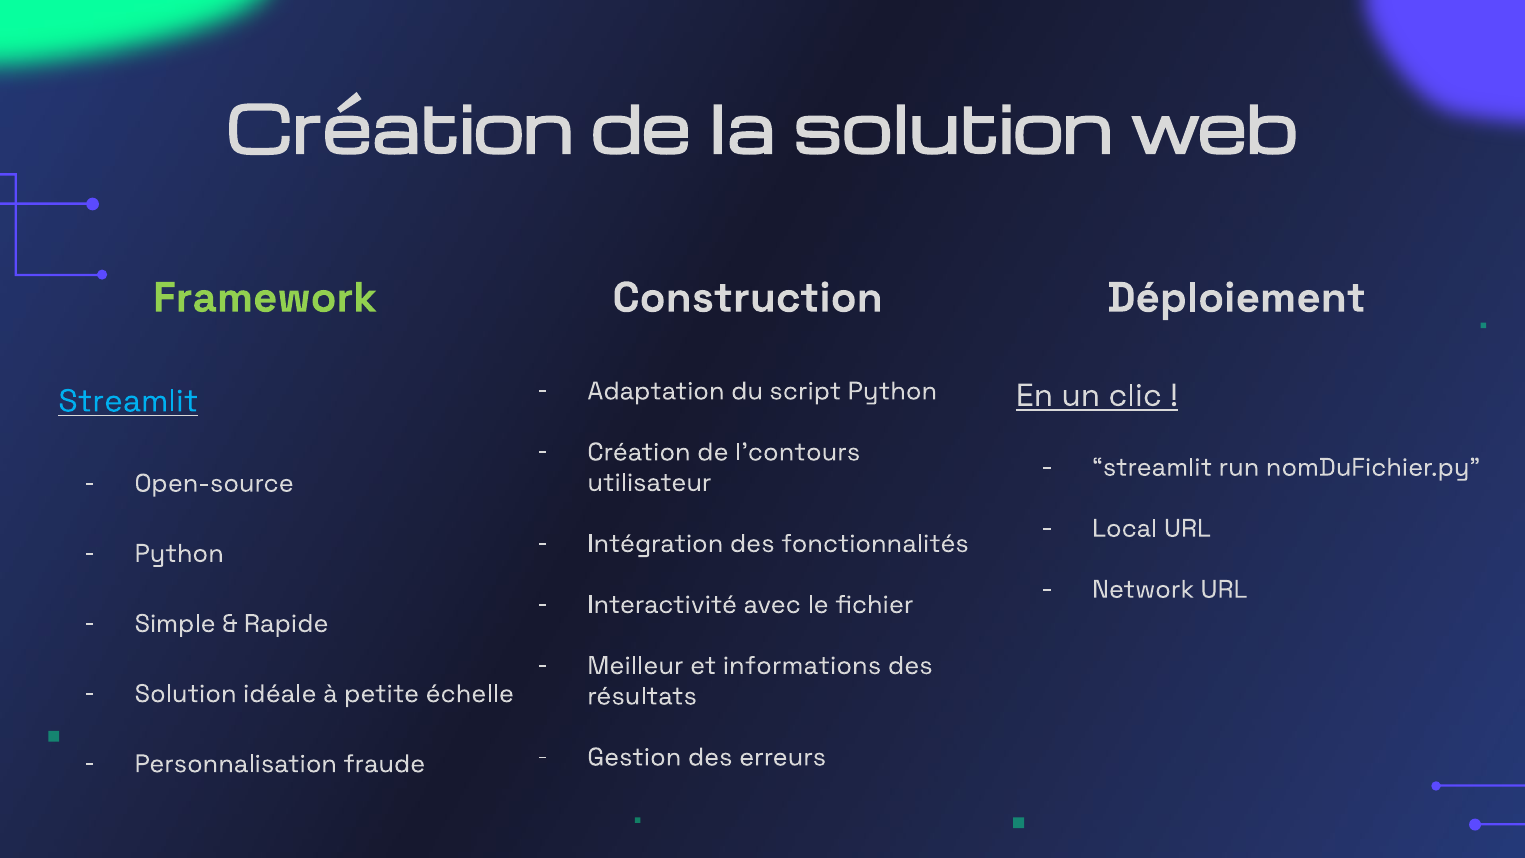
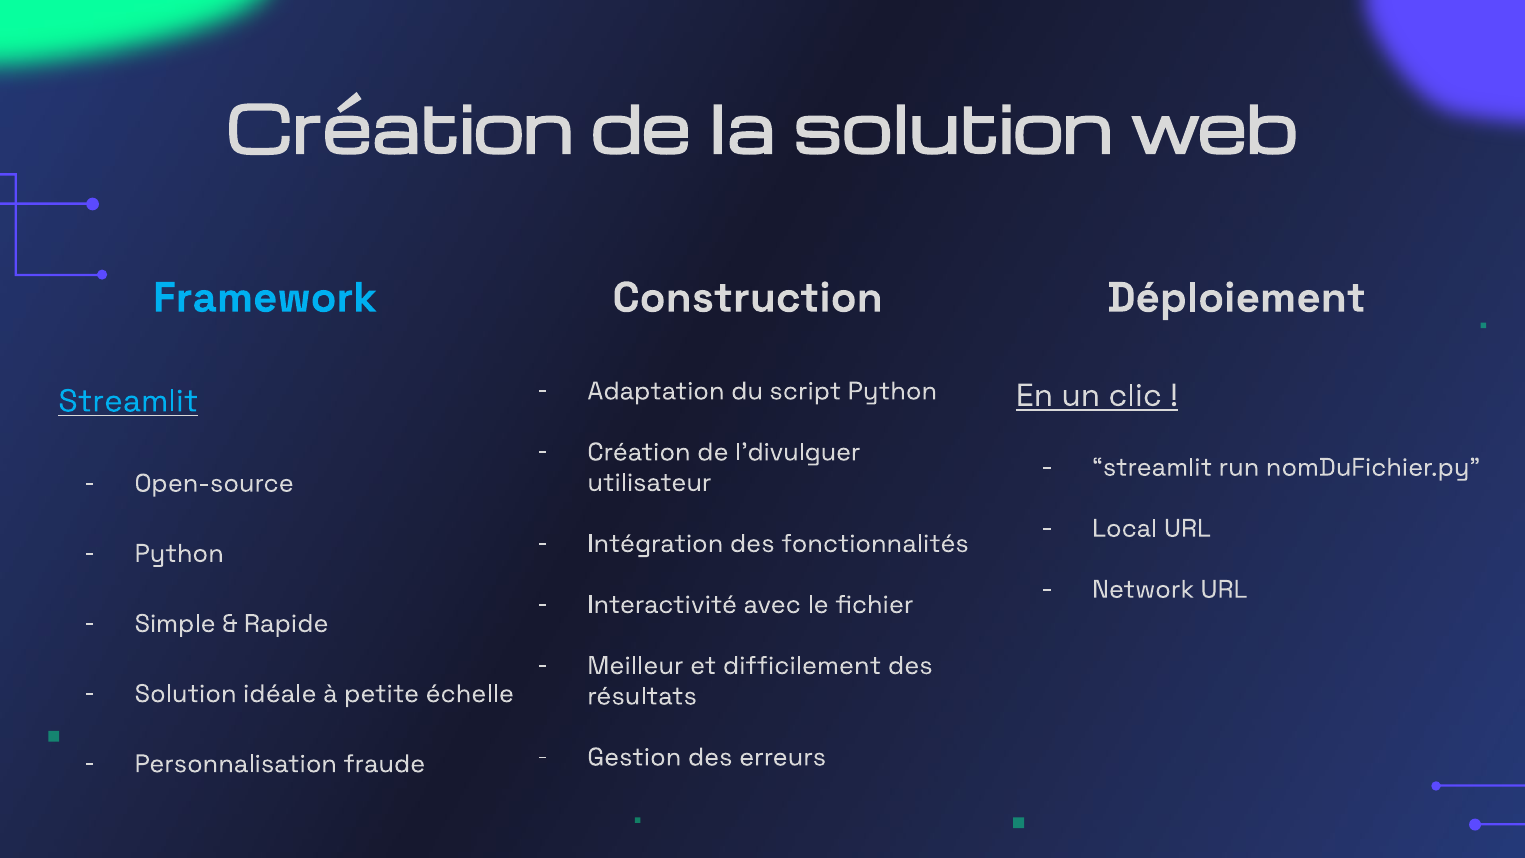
Framework colour: light green -> light blue (265, 298)
l’contours: l’contours -> l’divulguer (798, 452)
informations: informations -> difficilement (802, 665)
